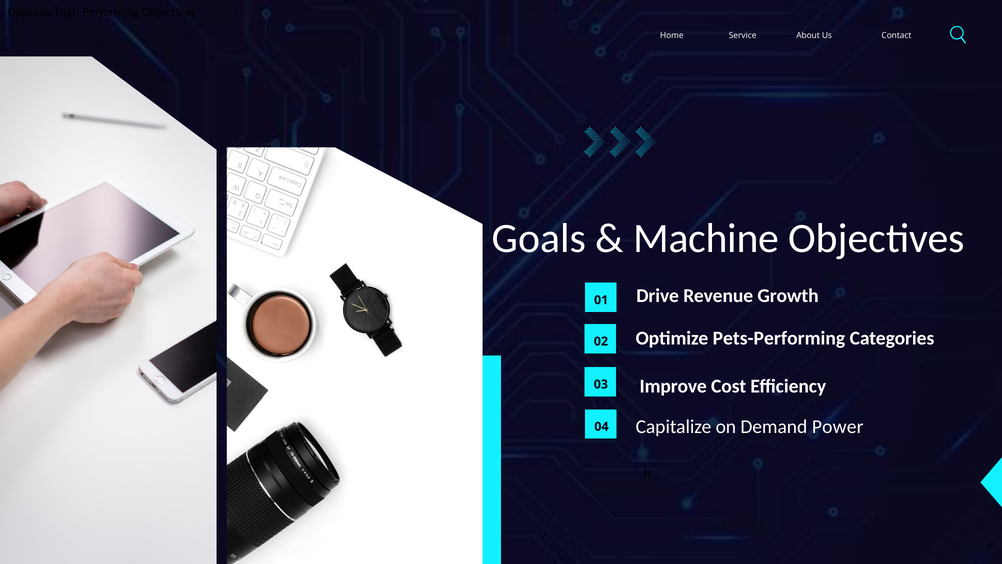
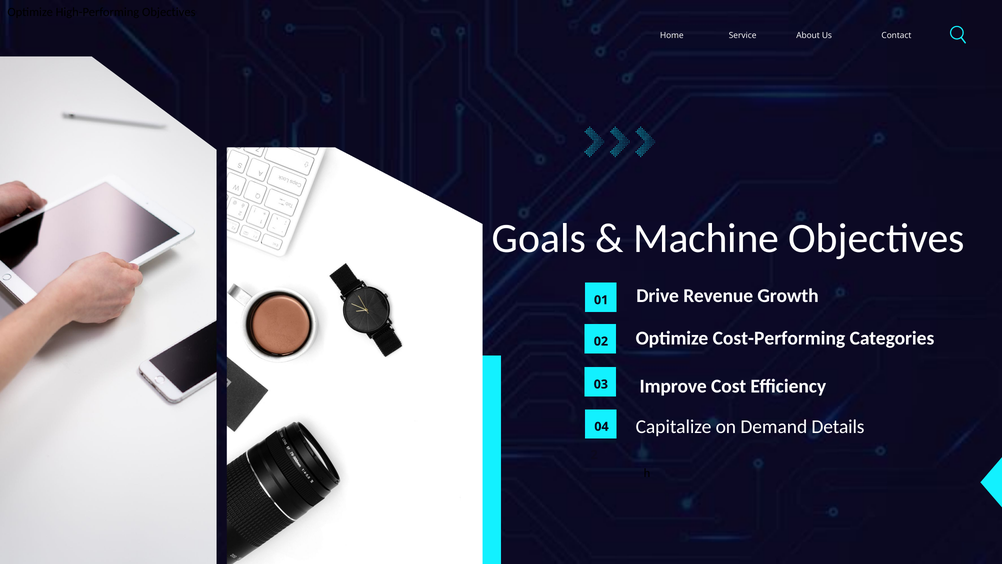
Pets-Performing: Pets-Performing -> Cost-Performing (779, 338)
Power: Power -> Details (838, 427)
